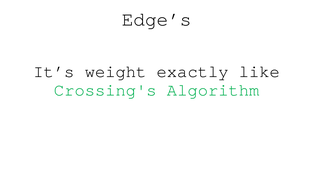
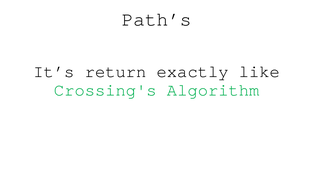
Edge’s: Edge’s -> Path’s (157, 19)
weight: weight -> return (116, 72)
